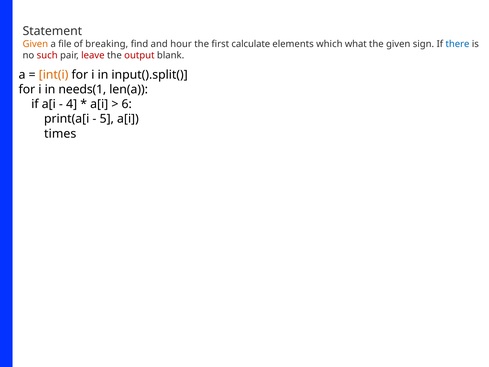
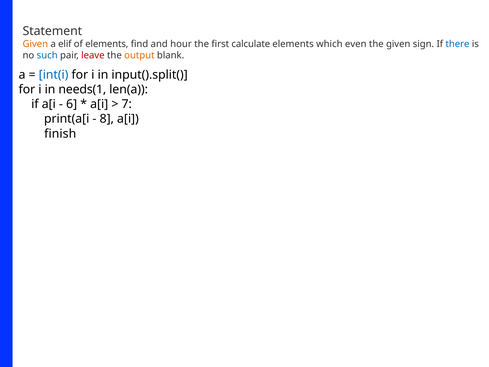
file: file -> elif (65, 44)
of breaking: breaking -> elements (107, 44)
what: what -> even (356, 44)
such colour: red -> blue (47, 55)
output colour: red -> orange (139, 55)
int(i colour: orange -> blue (54, 75)
4: 4 -> 6 (72, 104)
6: 6 -> 7 (127, 104)
5: 5 -> 8 (107, 119)
times: times -> finish (60, 134)
